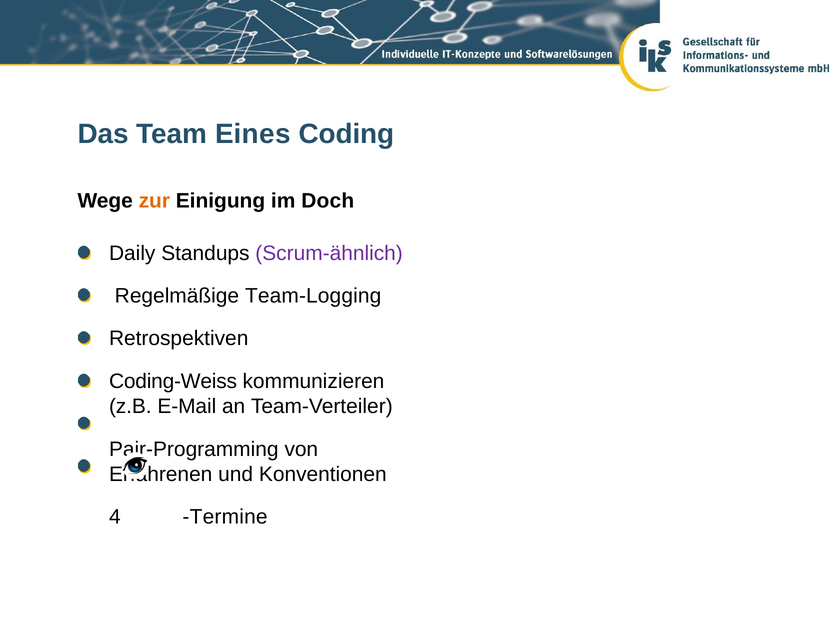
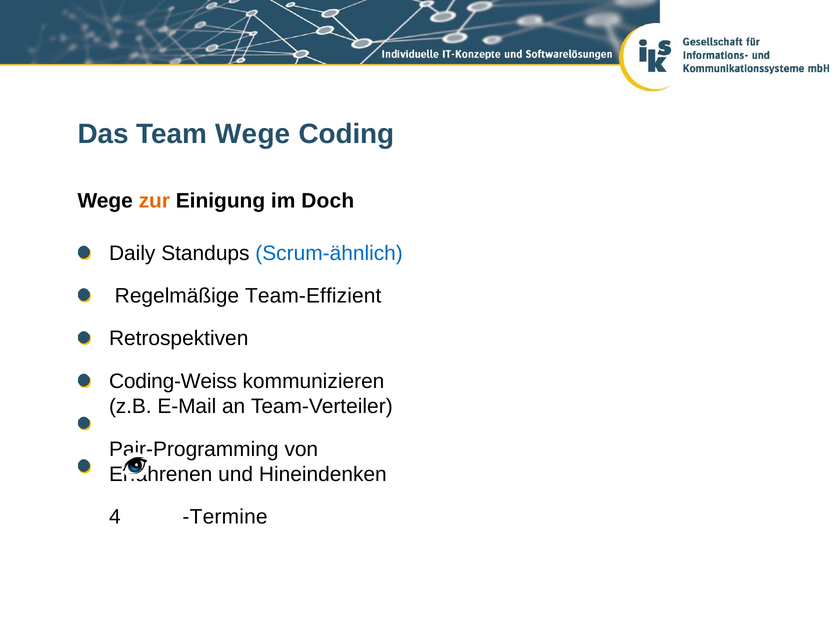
Team Eines: Eines -> Wege (253, 134)
Scrum-ähnlich colour: purple -> blue (329, 253)
Team-Logging: Team-Logging -> Team-Effizient (313, 296)
Konventionen: Konventionen -> Hineindenken (323, 474)
